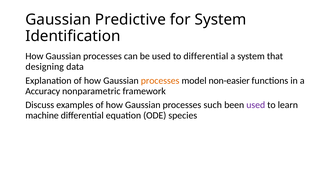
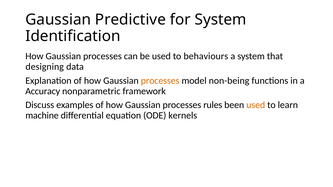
to differential: differential -> behaviours (206, 56)
non-easier: non-easier -> non-being (229, 81)
such: such -> rules (213, 105)
used colour: purple -> orange (256, 105)
species: species -> kernels (183, 116)
